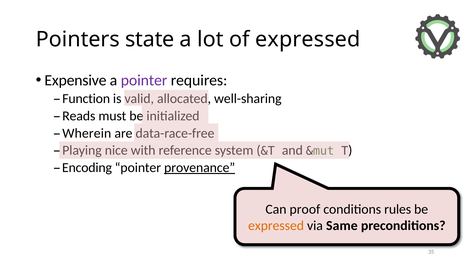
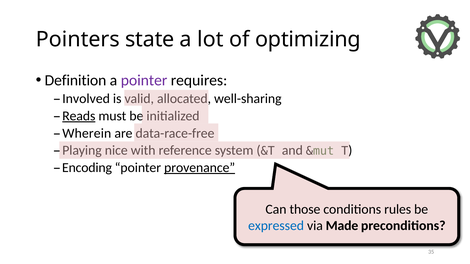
of expressed: expressed -> optimizing (308, 39)
Expensive: Expensive -> Definition (75, 81)
Function: Function -> Involved (86, 99)
Reads underline: none -> present (79, 116)
proof: proof -> those (305, 210)
expressed colour: orange -> blue (276, 226)
Same: Same -> Made (342, 226)
